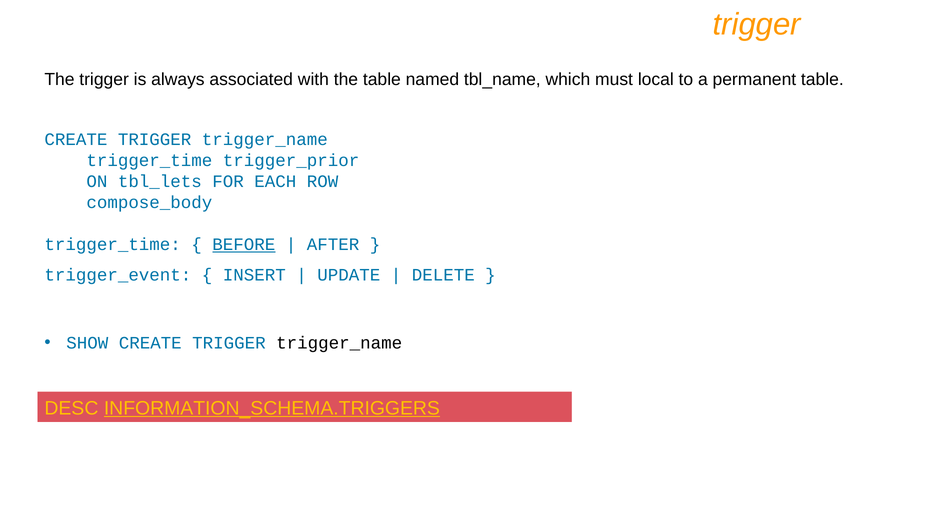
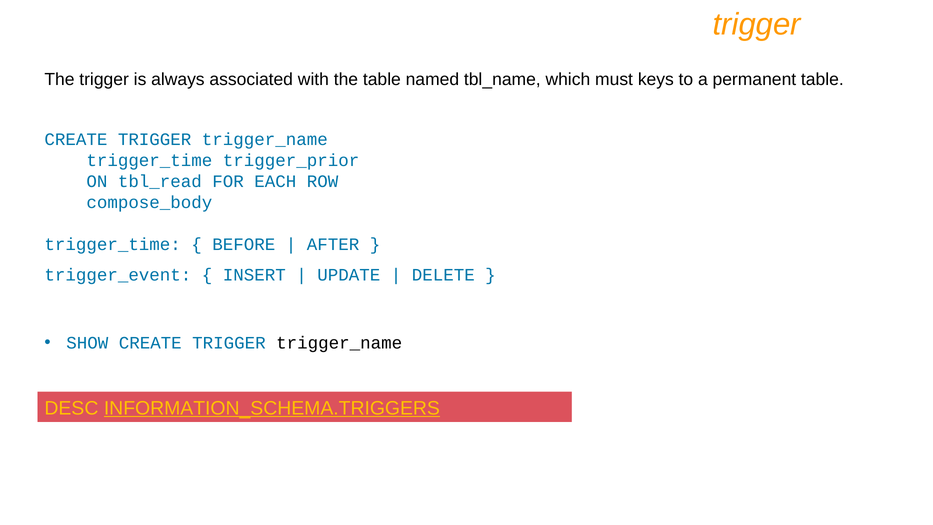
local: local -> keys (656, 79)
tbl_lets: tbl_lets -> tbl_read (160, 181)
BEFORE underline: present -> none (244, 244)
